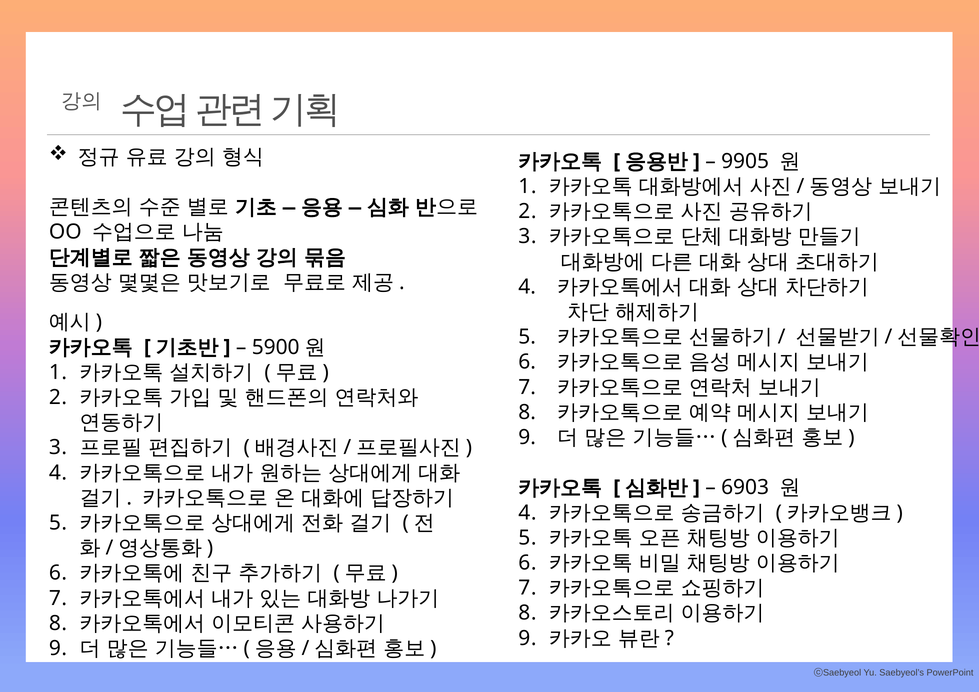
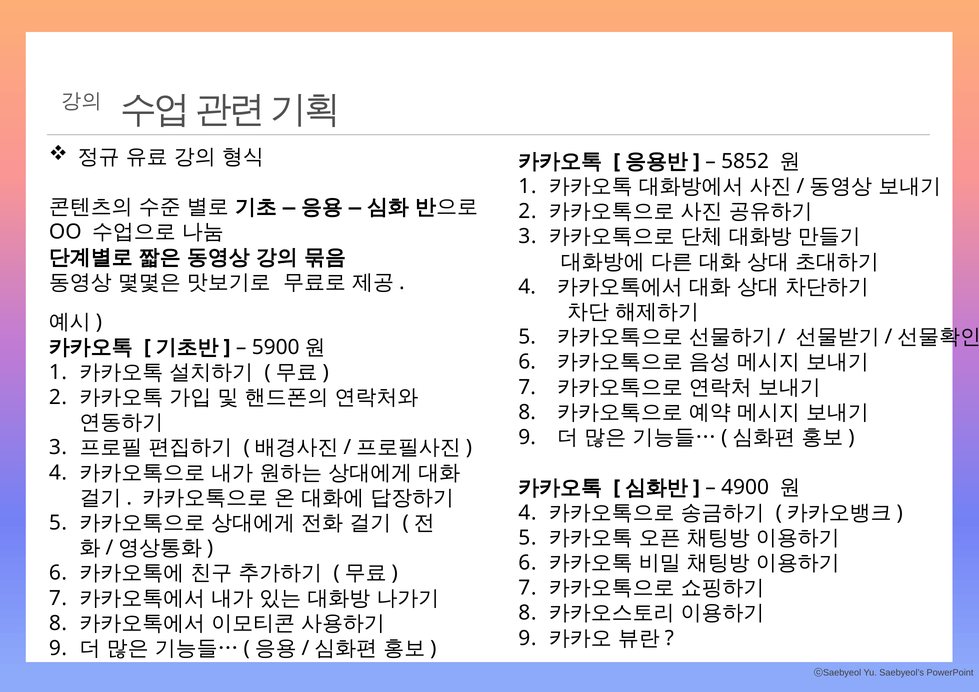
9905: 9905 -> 5852 (745, 161)
6903: 6903 -> 4900 (745, 488)
